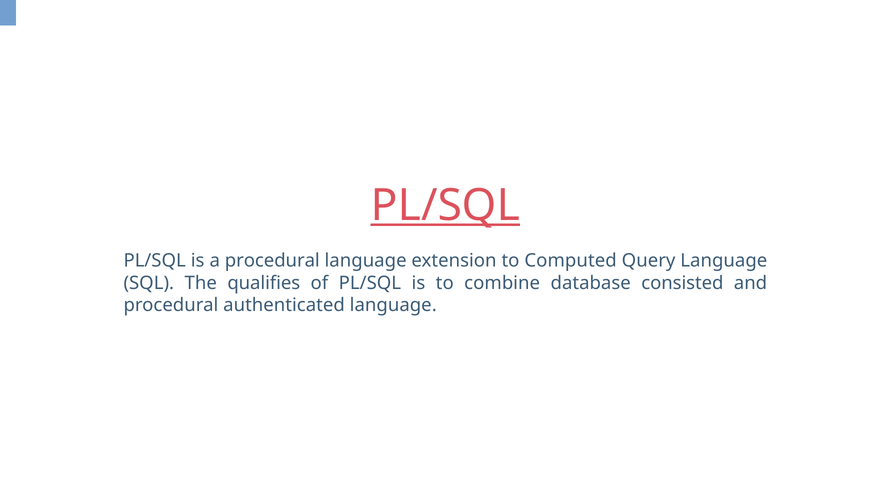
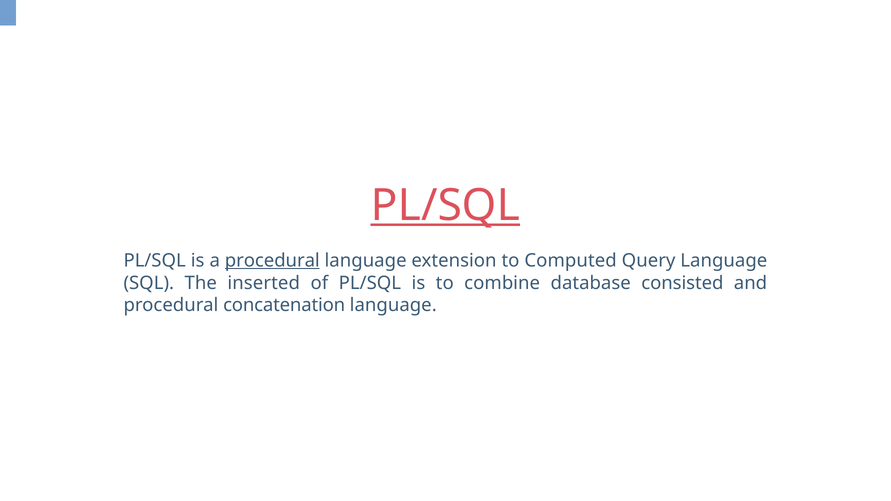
procedural underline: none -> present (272, 261)
qualifies: qualifies -> inserted (264, 283)
authenticated: authenticated -> concatenation (284, 305)
